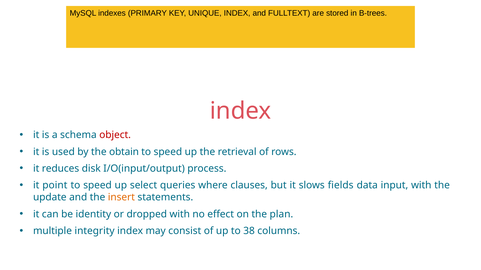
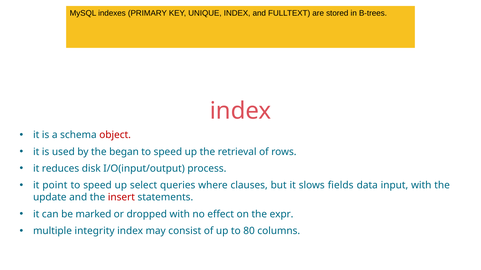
obtain: obtain -> began (124, 152)
insert colour: orange -> red (121, 198)
identity: identity -> marked (93, 215)
plan: plan -> expr (282, 215)
38: 38 -> 80 (249, 231)
